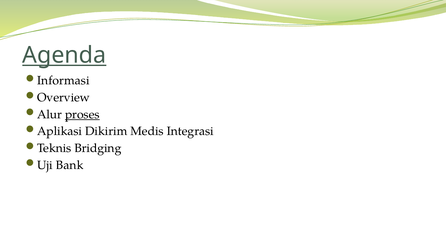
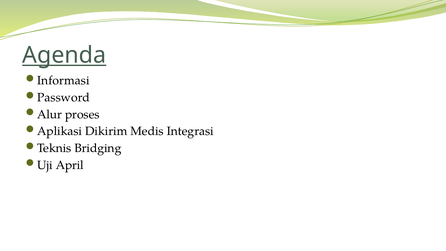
Overview: Overview -> Password (63, 97)
proses underline: present -> none (82, 114)
Bank: Bank -> April (70, 165)
